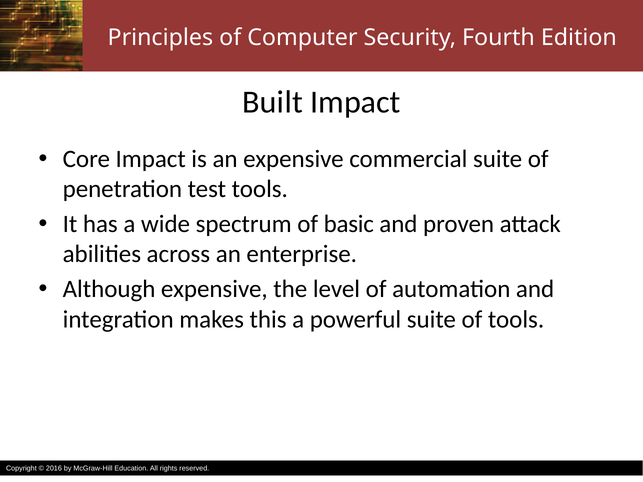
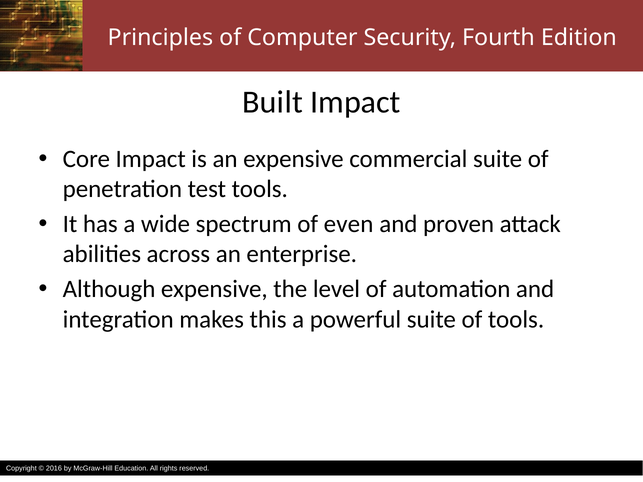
basic: basic -> even (349, 224)
